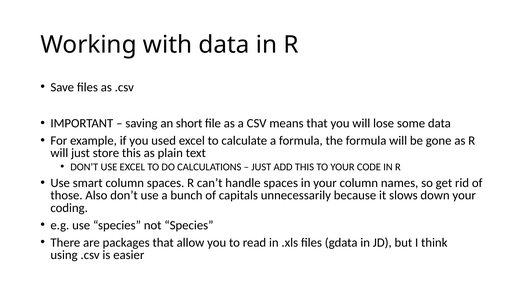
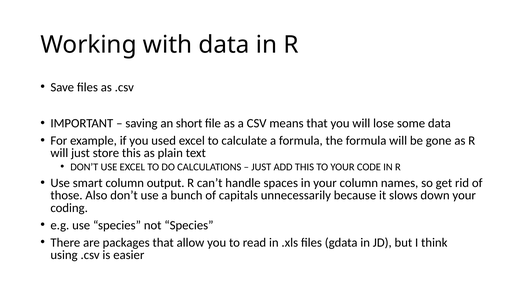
column spaces: spaces -> output (166, 183)
